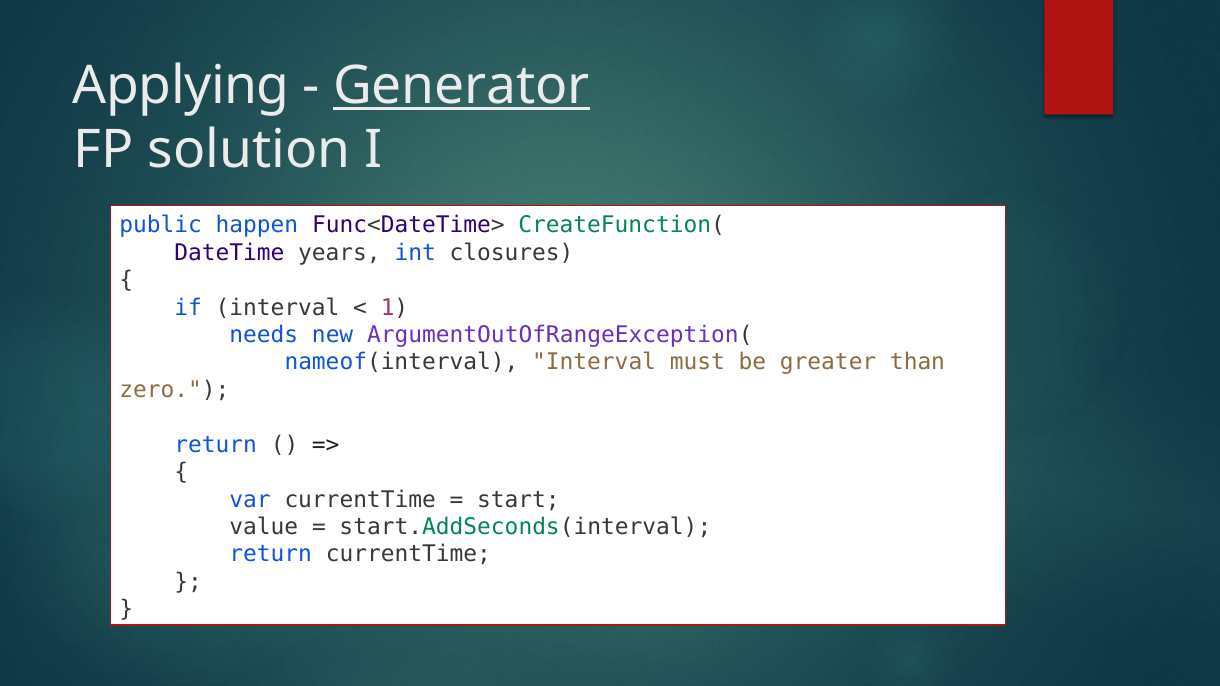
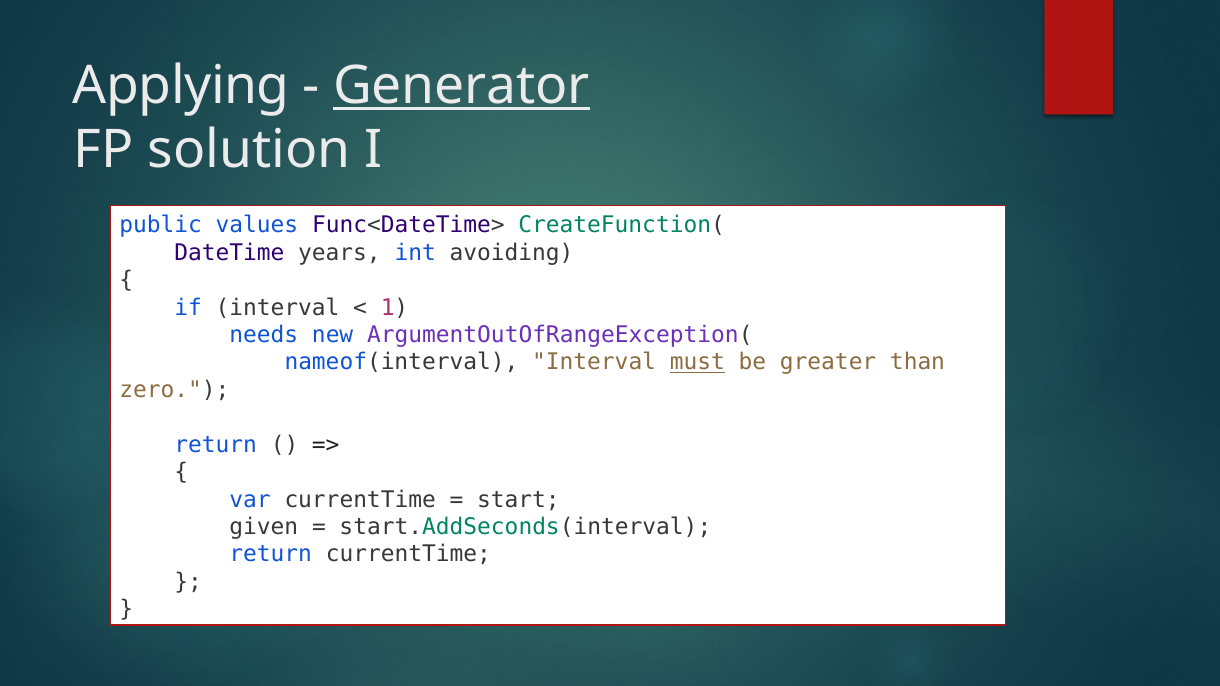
happen: happen -> values (257, 225)
closures: closures -> avoiding (512, 253)
must underline: none -> present (697, 362)
value: value -> given (264, 527)
